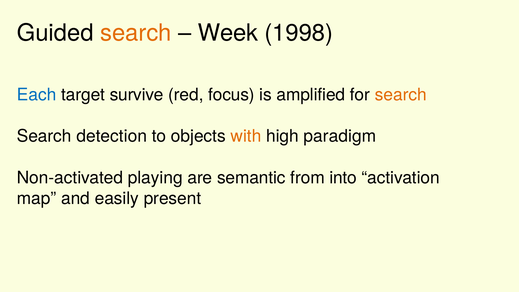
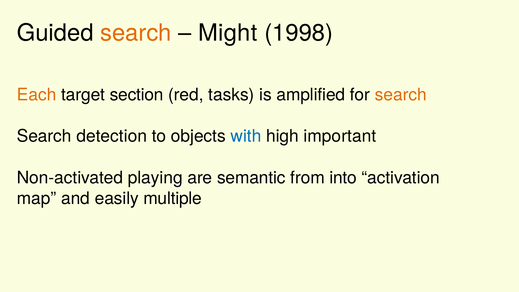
Week: Week -> Might (228, 33)
Each colour: blue -> orange (37, 95)
survive: survive -> section (137, 95)
focus: focus -> tasks (231, 95)
with colour: orange -> blue (246, 136)
paradigm: paradigm -> important (340, 136)
present: present -> multiple (173, 198)
